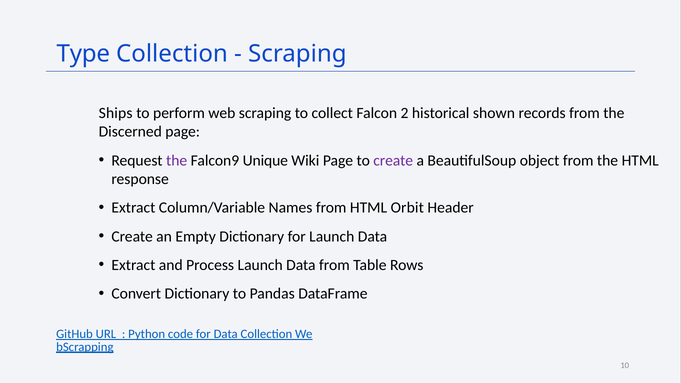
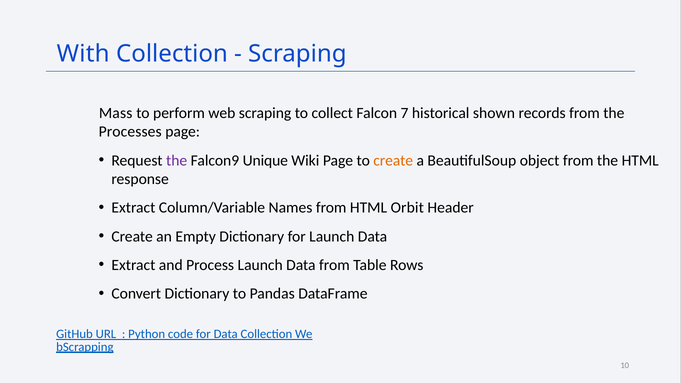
Type: Type -> With (83, 54)
Ships: Ships -> Mass (116, 113)
2: 2 -> 7 (405, 113)
Discerned: Discerned -> Processes (130, 132)
create colour: purple -> orange (393, 161)
